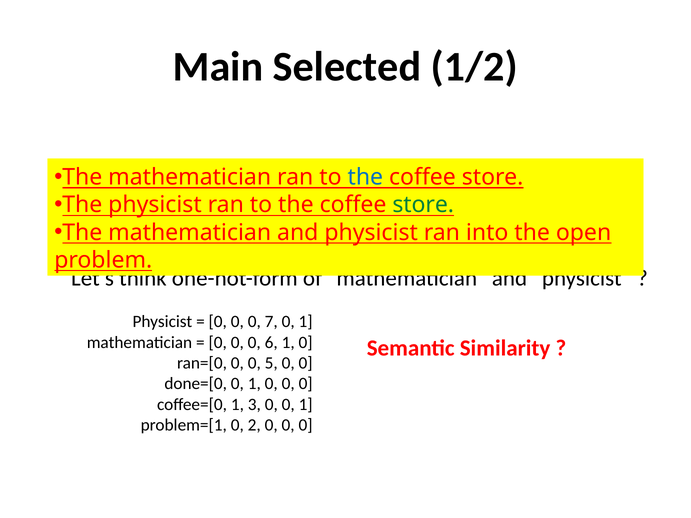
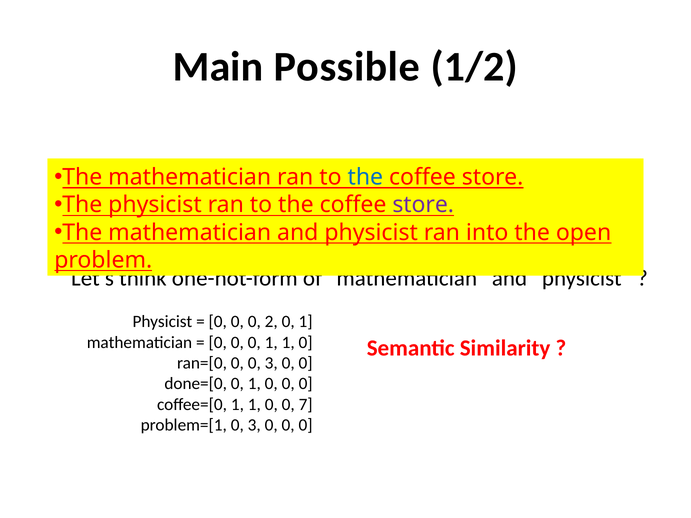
Selected: Selected -> Possible (347, 67)
store colour: green -> purple (423, 205)
7: 7 -> 2 (271, 322)
0 0 6: 6 -> 1 (271, 343)
0 0 5: 5 -> 3 (271, 363)
coffee=[0 1 3: 3 -> 1 (254, 405)
0 0 1: 1 -> 7 (306, 405)
problem=[1 0 2: 2 -> 3 (254, 425)
